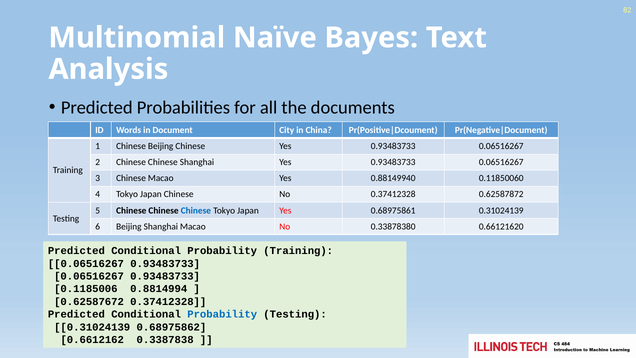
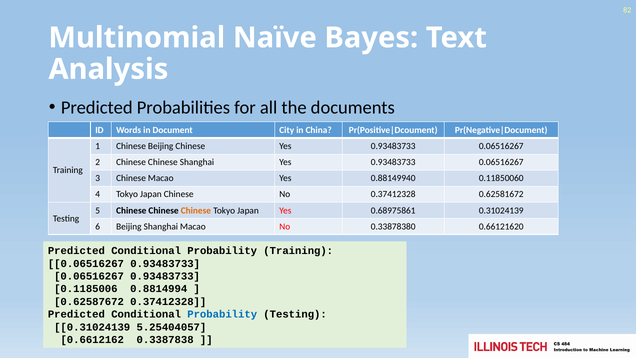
0.62587872: 0.62587872 -> 0.62581672 (501, 194)
Chinese colour: blue -> orange (196, 210)
0.68975862: 0.68975862 -> 5.25404057 (171, 327)
